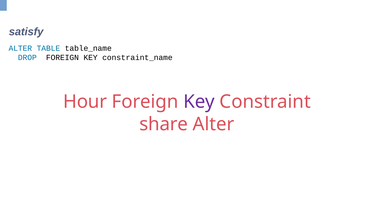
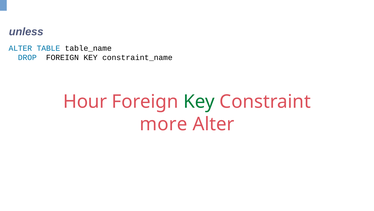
satisfy: satisfy -> unless (26, 32)
Key colour: purple -> green (199, 101)
share: share -> more (164, 124)
